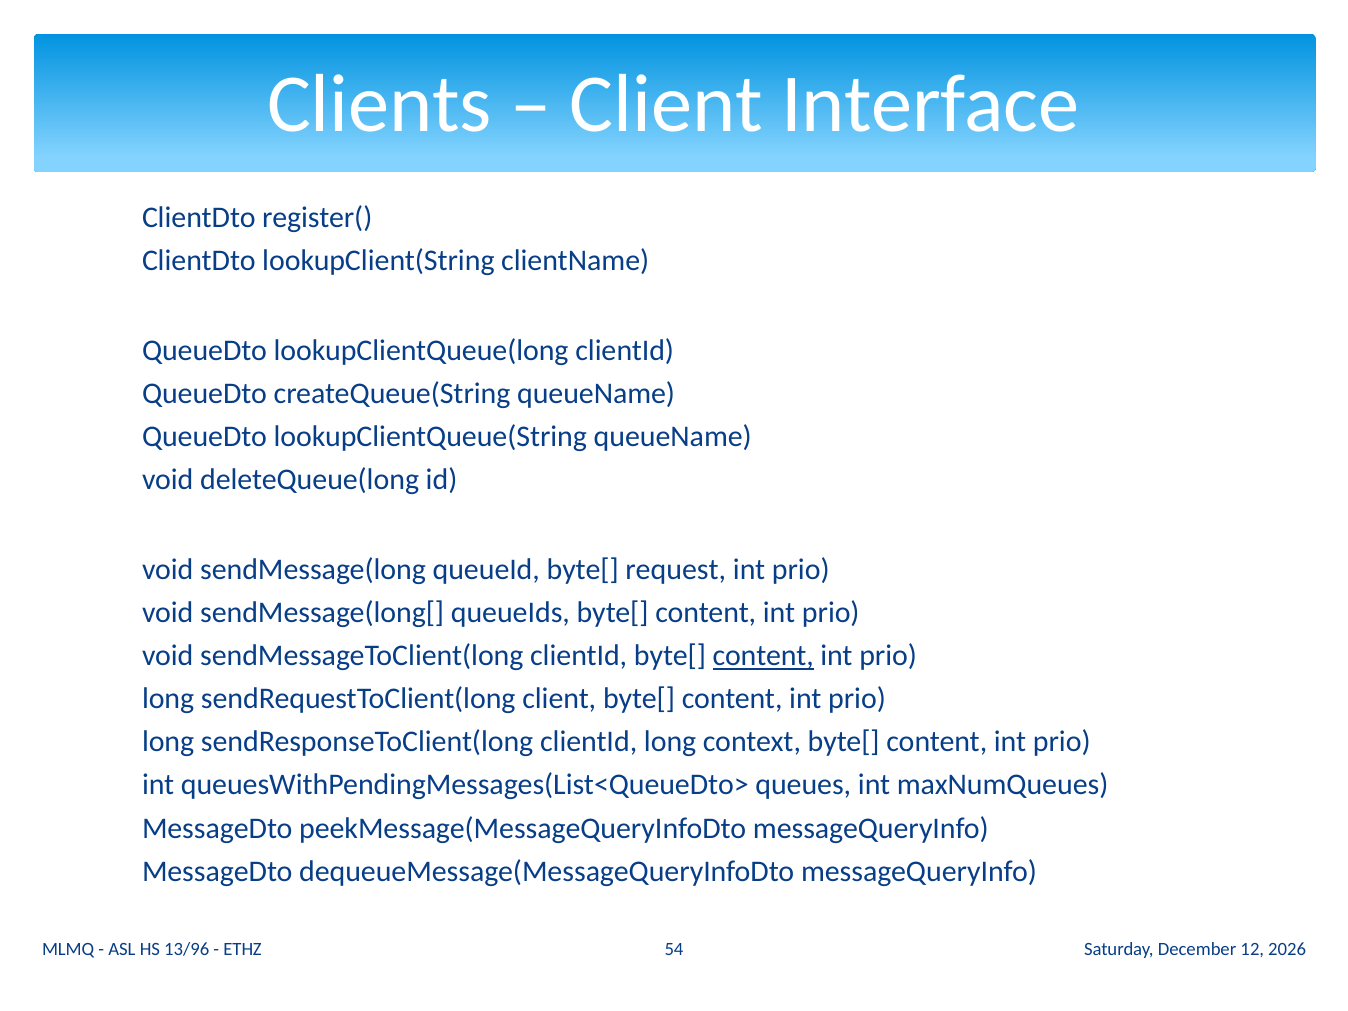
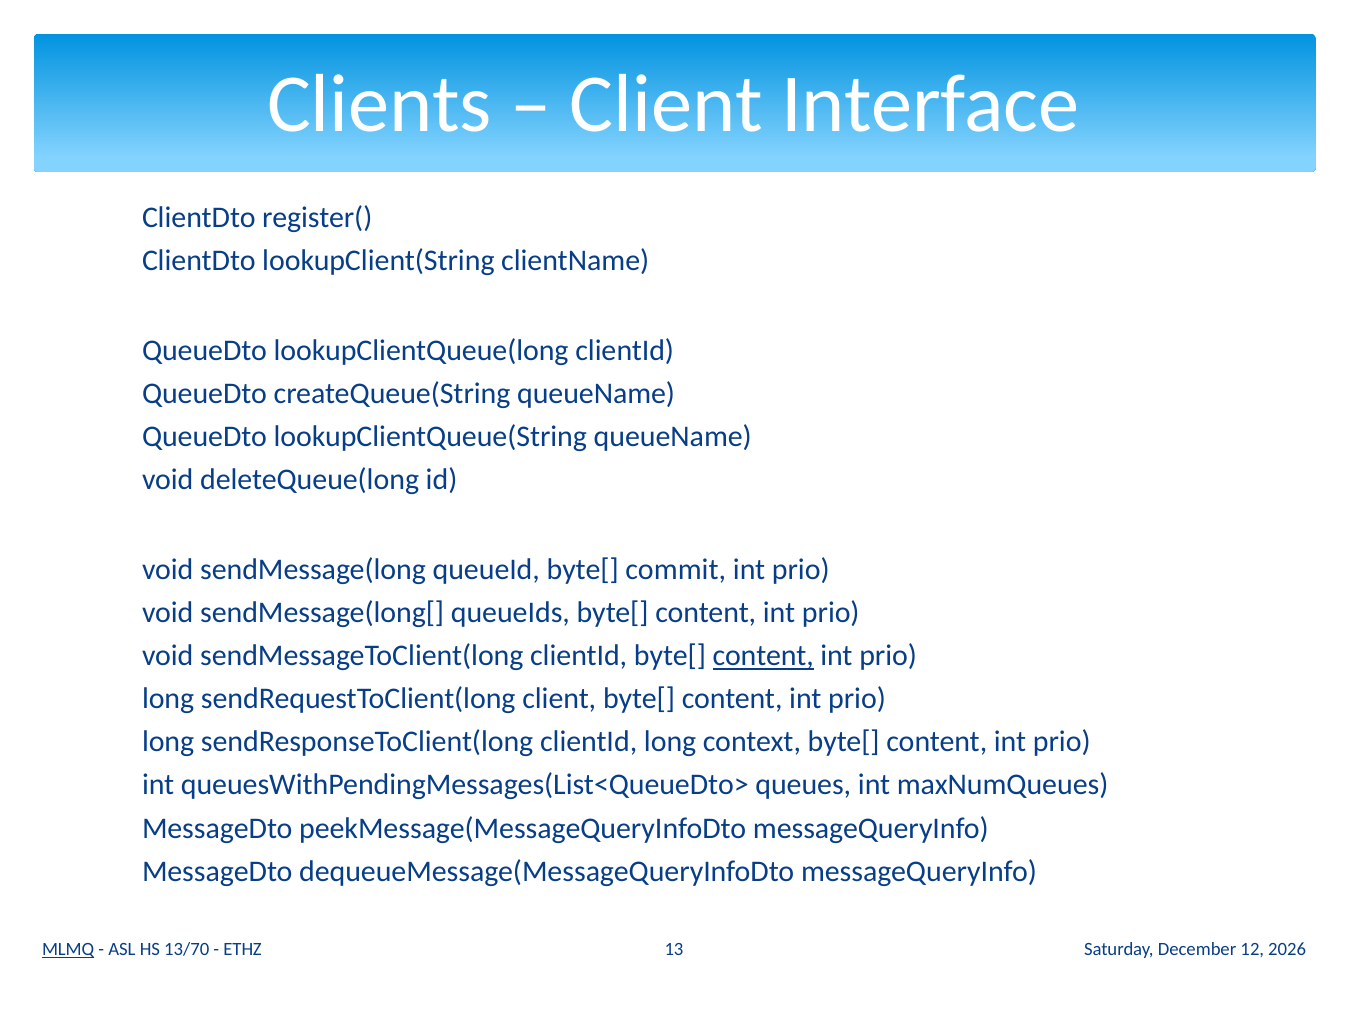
request: request -> commit (676, 570)
MLMQ underline: none -> present (68, 949)
13/96: 13/96 -> 13/70 (187, 949)
54: 54 -> 13 (674, 949)
